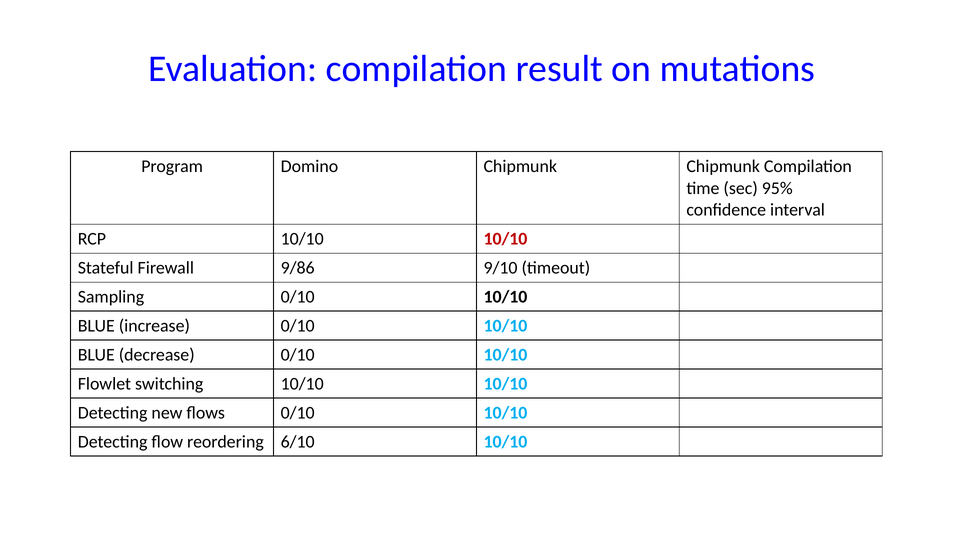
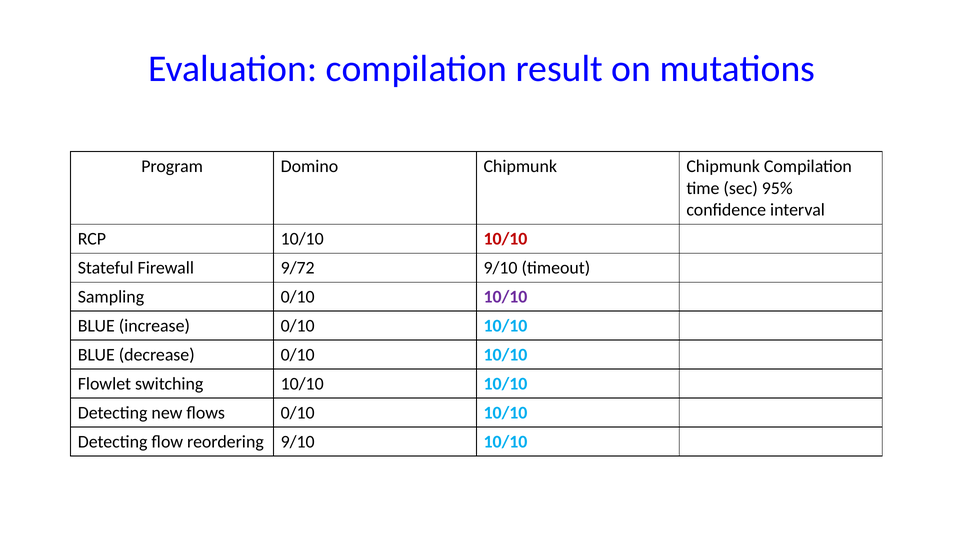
9/86: 9/86 -> 9/72 (298, 268)
10/10 colour: black -> purple (505, 297)
reordering 6/10: 6/10 -> 9/10 (298, 442)
